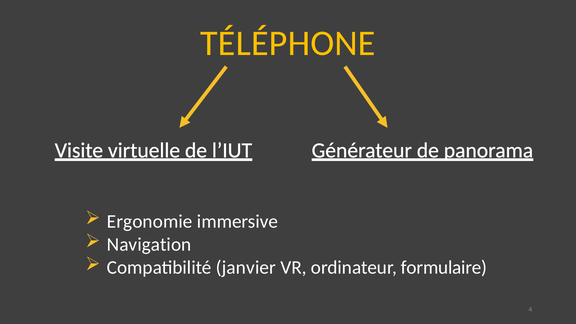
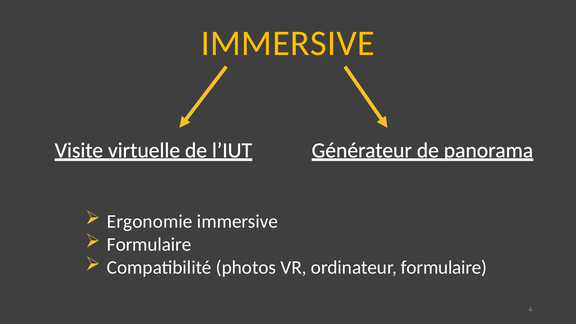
TÉLÉPHONE: TÉLÉPHONE -> IMMERSIVE (288, 43)
Navigation: Navigation -> Formulaire (149, 244)
janvier: janvier -> photos (246, 267)
